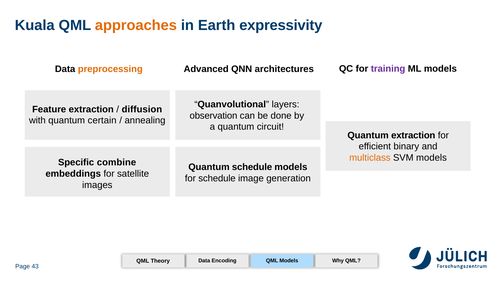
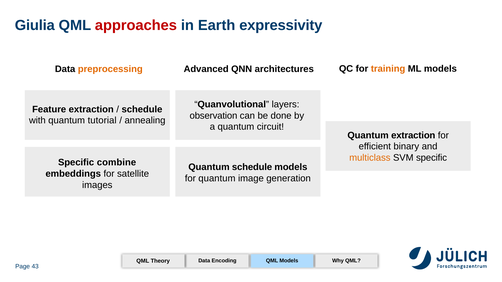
Kuala: Kuala -> Giulia (35, 25)
approaches colour: orange -> red (136, 25)
training colour: purple -> orange (388, 69)
diffusion: diffusion -> schedule (142, 109)
certain: certain -> tutorial (102, 121)
SVM models: models -> specific (432, 158)
for schedule: schedule -> quantum (217, 179)
